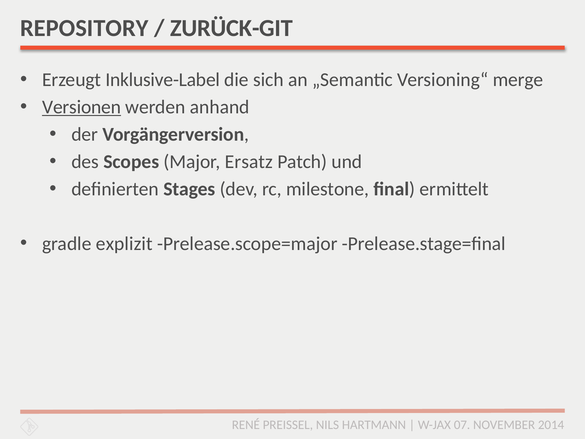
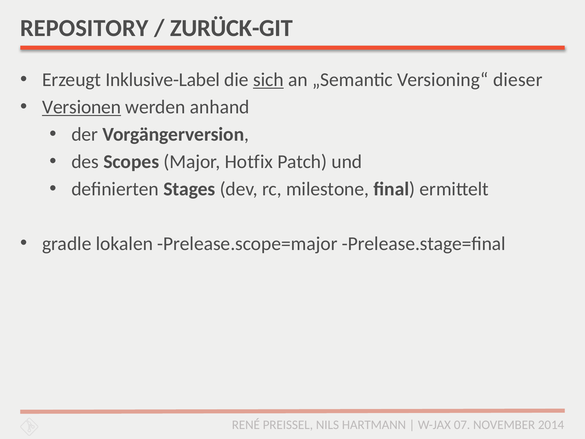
sich underline: none -> present (268, 80)
merge: merge -> dieser (518, 80)
Ersatz: Ersatz -> Hotfix (249, 162)
explizit: explizit -> lokalen (124, 243)
